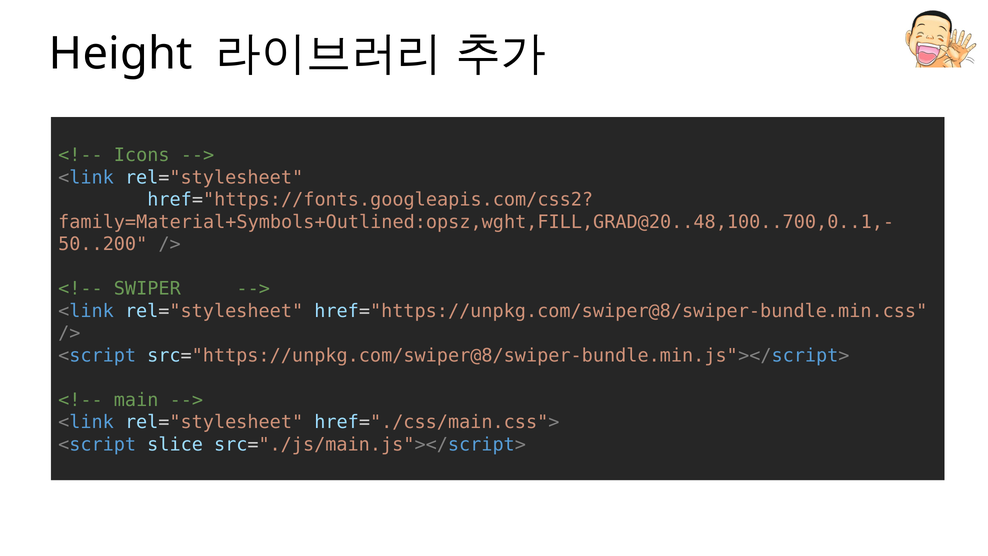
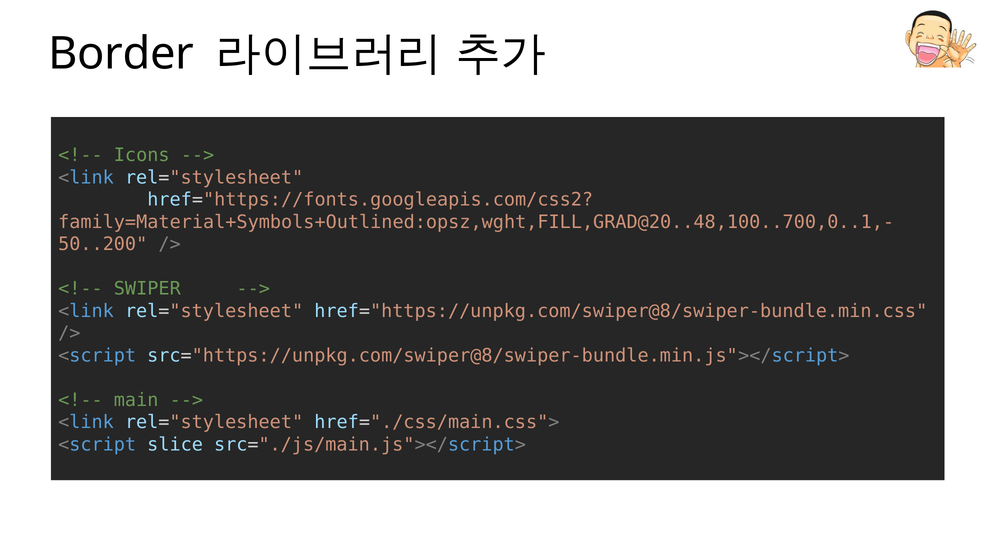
Height: Height -> Border (121, 54)
